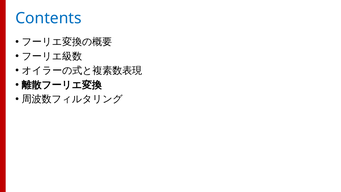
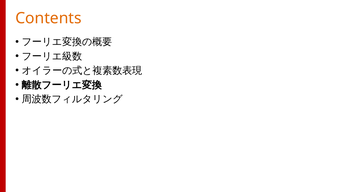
Contents colour: blue -> orange (48, 18)
